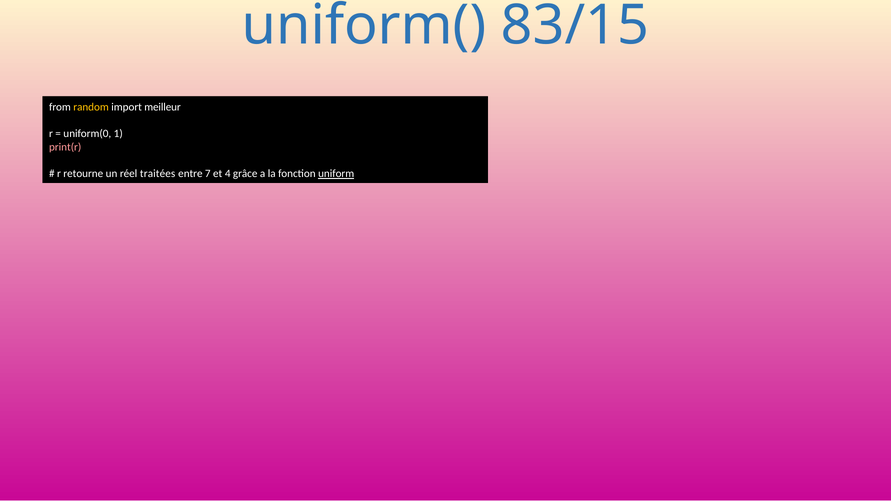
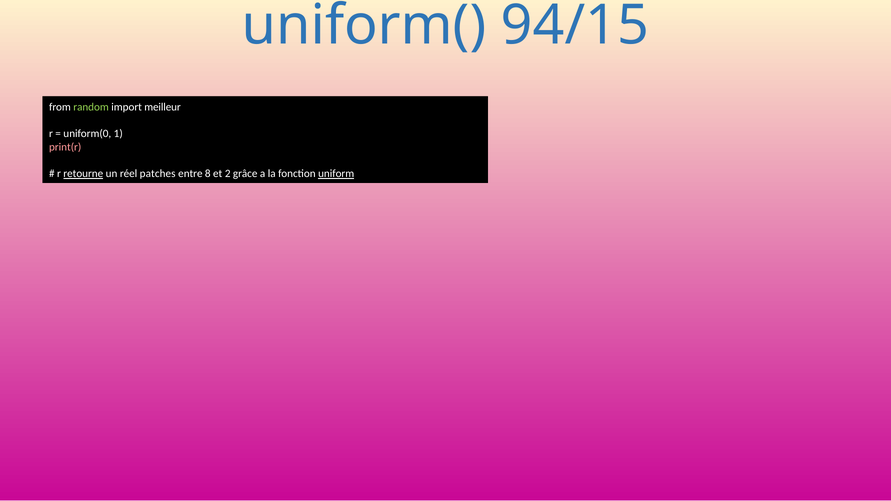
83/15: 83/15 -> 94/15 (575, 26)
random colour: yellow -> light green (91, 107)
retourne underline: none -> present (83, 174)
traitées: traitées -> patches (158, 174)
7: 7 -> 8 (208, 174)
4: 4 -> 2 (228, 174)
